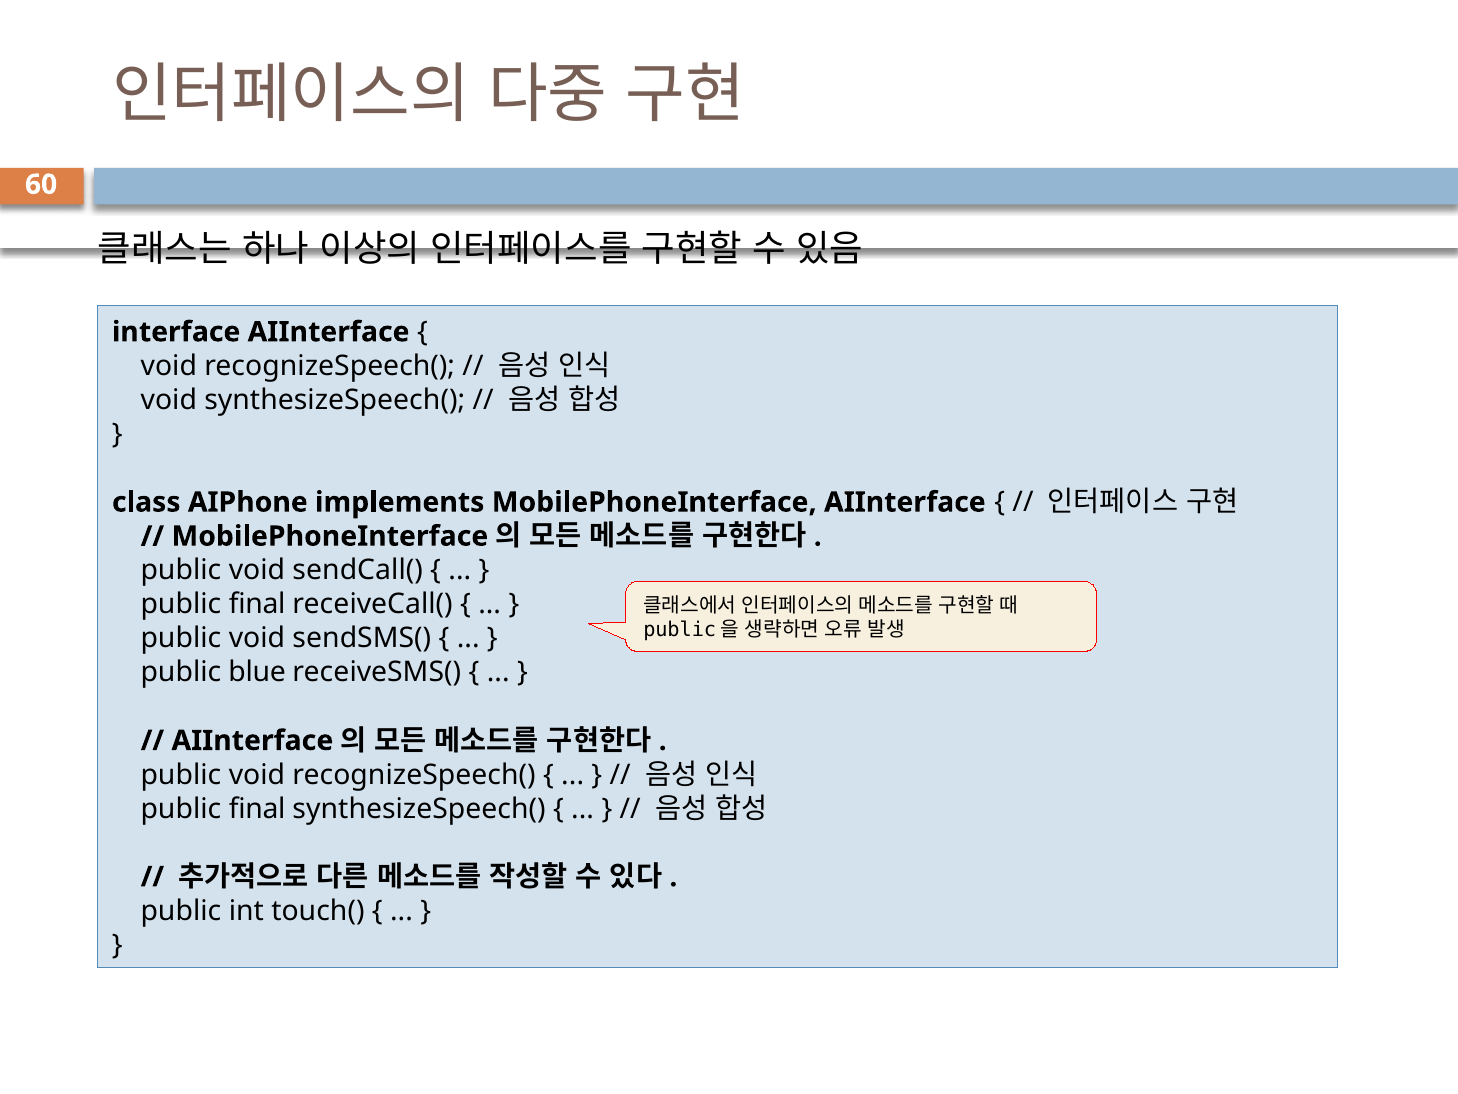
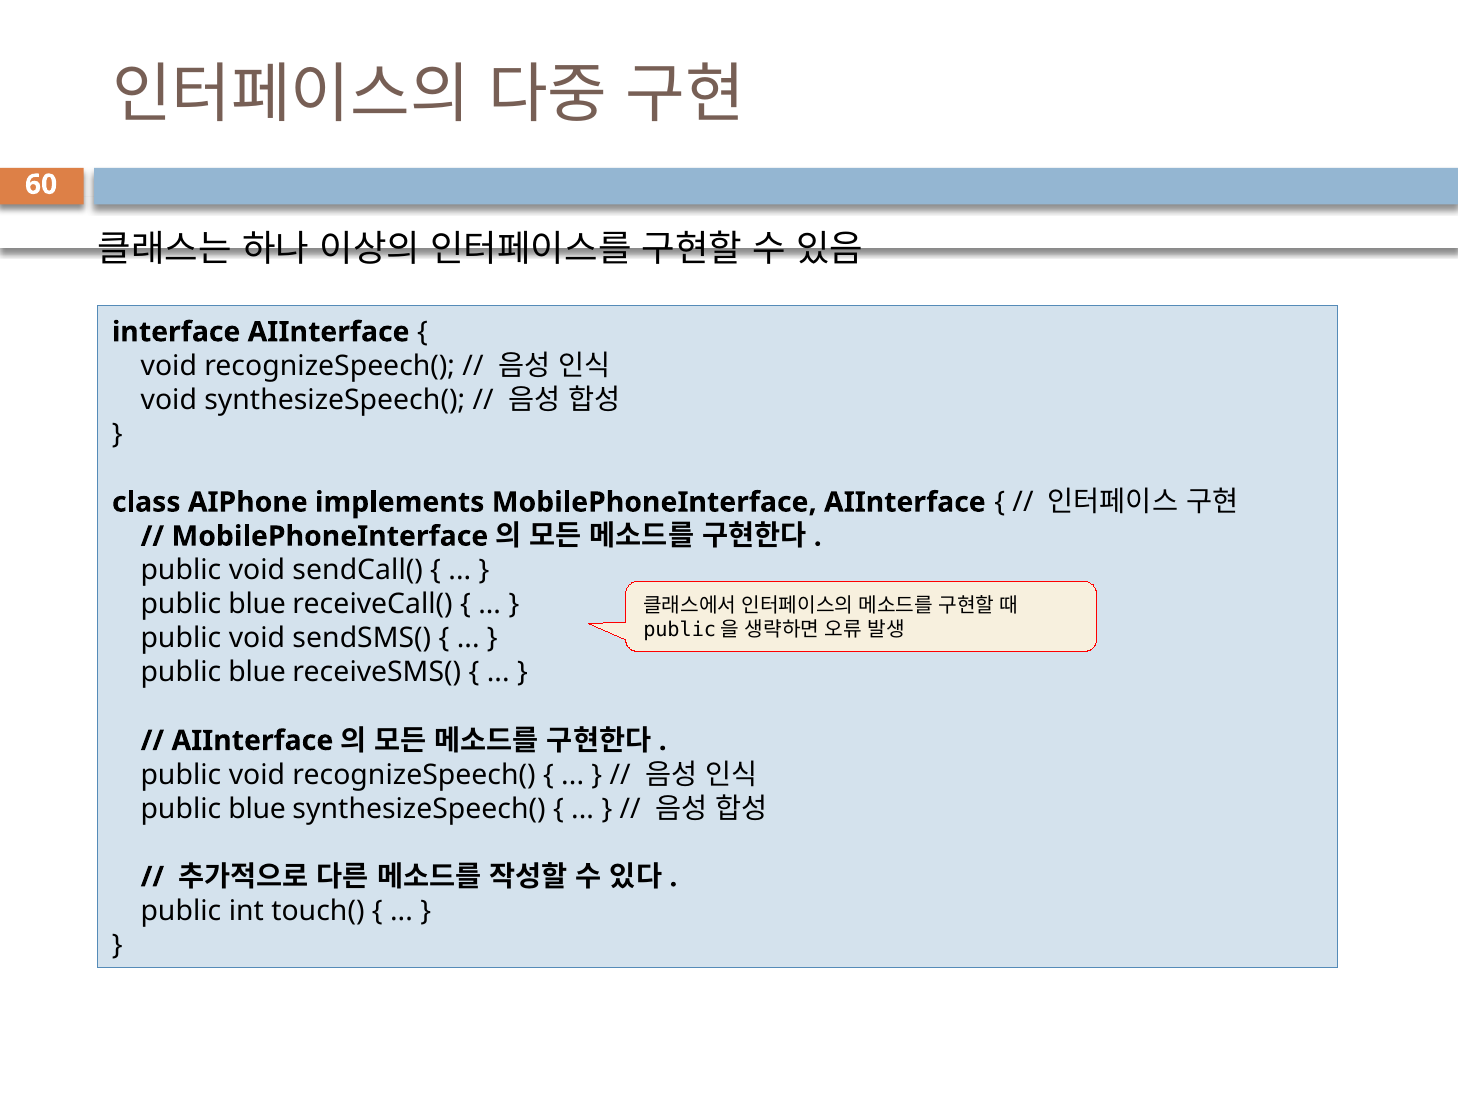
final: final -> blue (257, 604)
final: final -> blue (257, 808)
